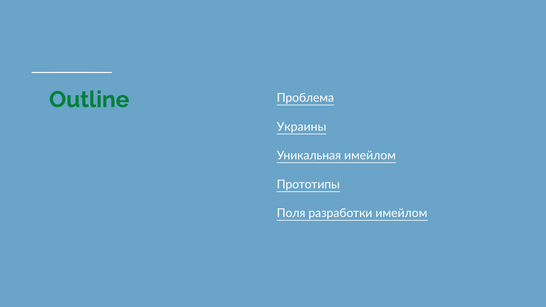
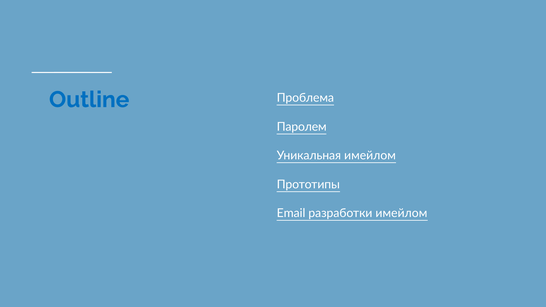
Outline colour: green -> blue (89, 100)
Украины: Украины -> Паролем (302, 127)
Поля: Поля -> Email (291, 213)
